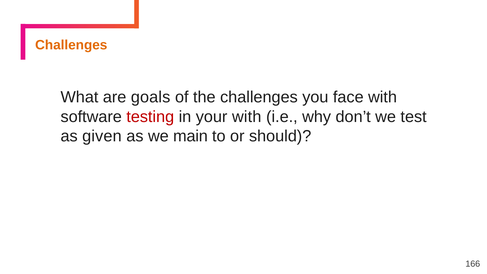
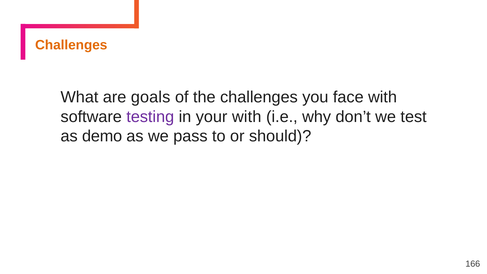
testing colour: red -> purple (150, 117)
given: given -> demo (102, 136)
main: main -> pass (190, 136)
